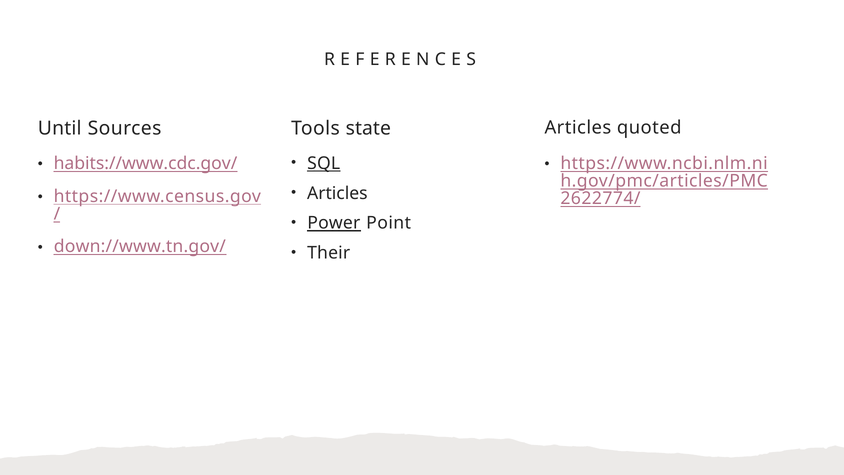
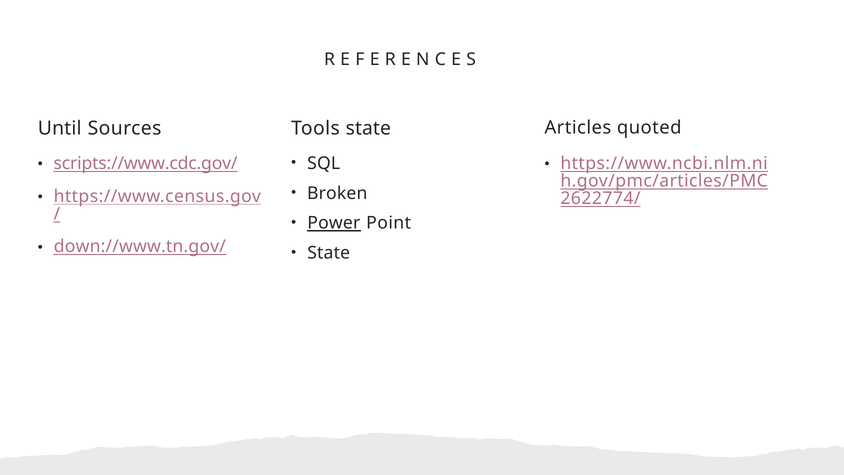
SQL underline: present -> none (324, 163)
habits://www.cdc.gov/: habits://www.cdc.gov/ -> scripts://www.cdc.gov/ (146, 163)
Articles: Articles -> Broken (337, 193)
Their: Their -> State (329, 253)
